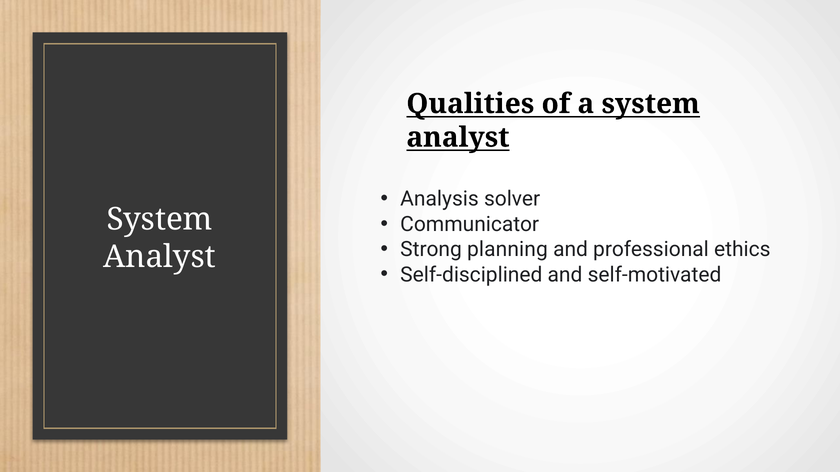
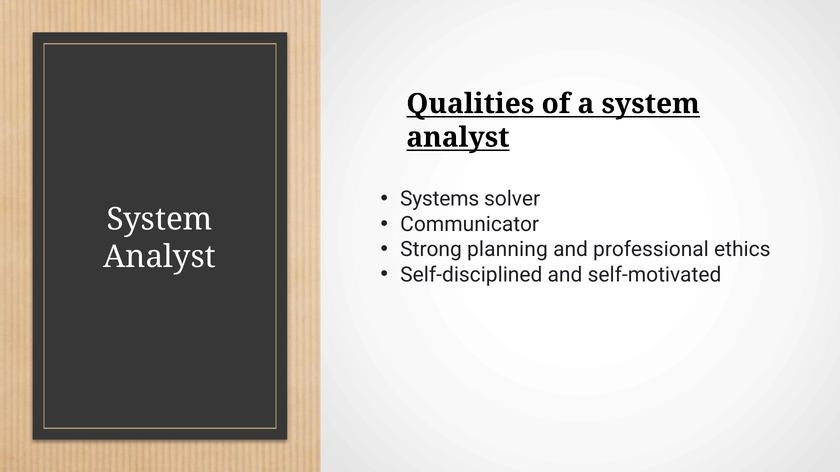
Analysis: Analysis -> Systems (440, 199)
